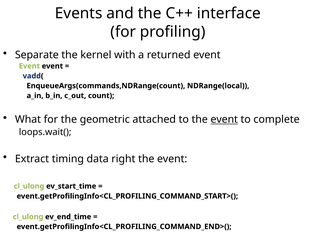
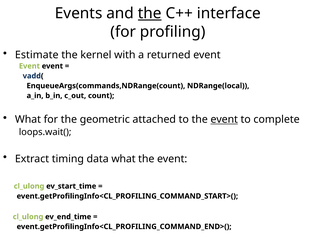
the underline: none -> present (150, 13)
Separate: Separate -> Estimate (37, 55)
data right: right -> what (123, 159)
